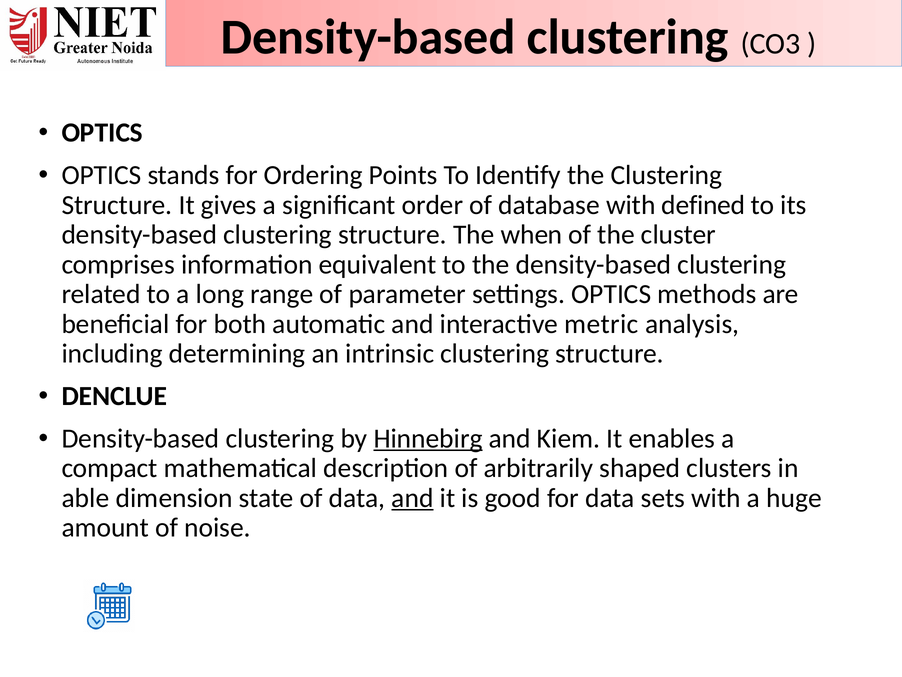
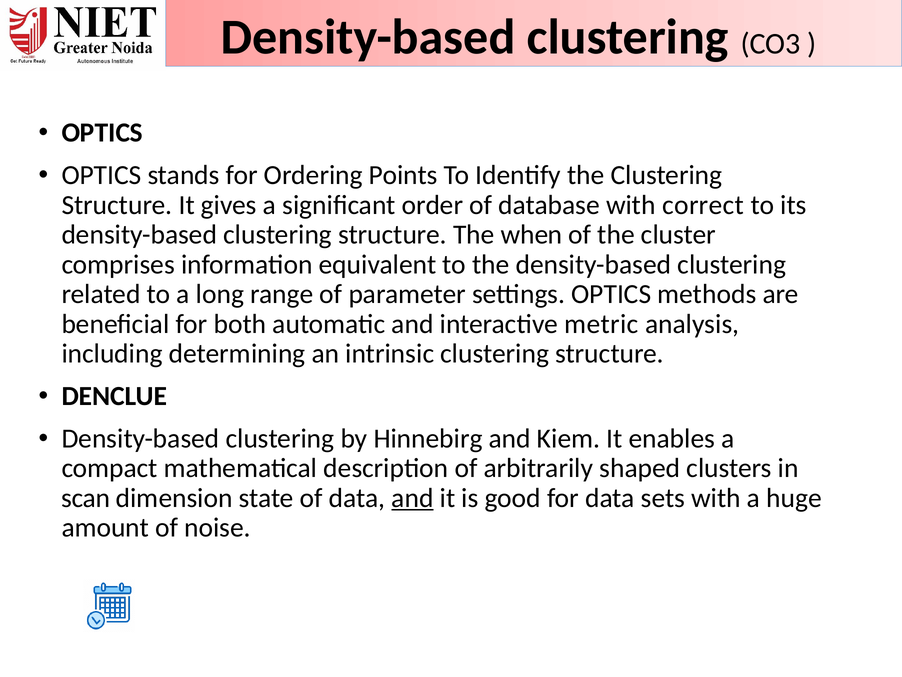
defined: defined -> correct (703, 205)
Hinnebirg underline: present -> none (428, 438)
able: able -> scan (86, 498)
